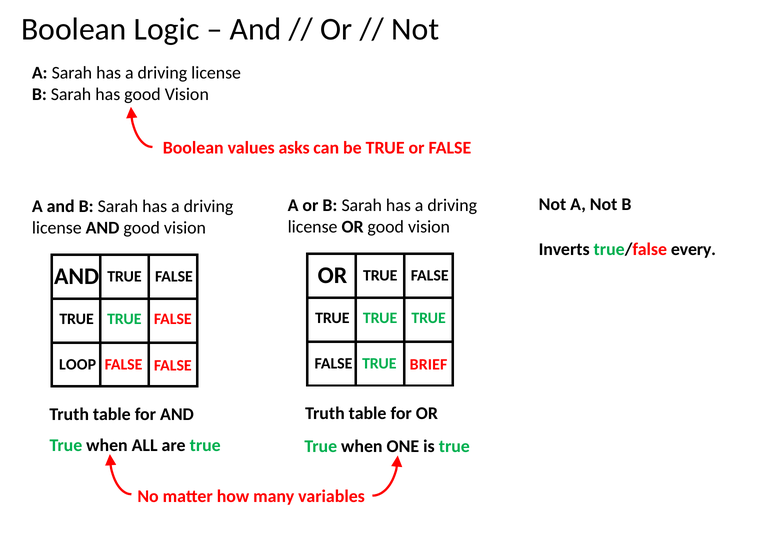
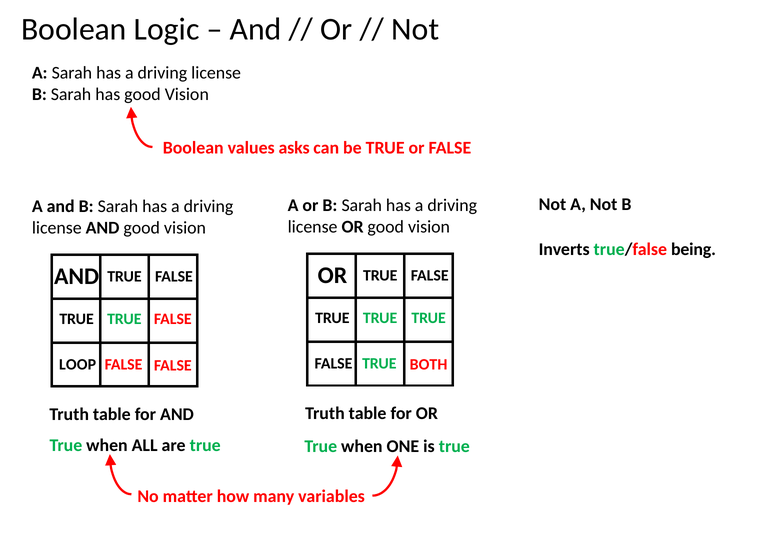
every: every -> being (693, 249)
BRIEF: BRIEF -> BOTH (429, 364)
